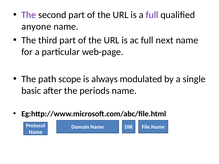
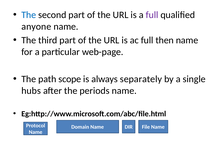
The colour: purple -> blue (29, 15)
next: next -> then (165, 40)
modulated: modulated -> separately (141, 79)
basic: basic -> hubs (31, 91)
